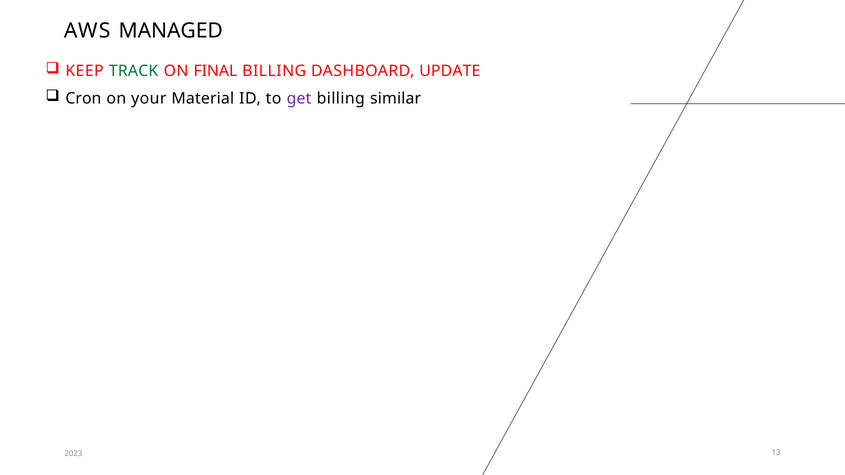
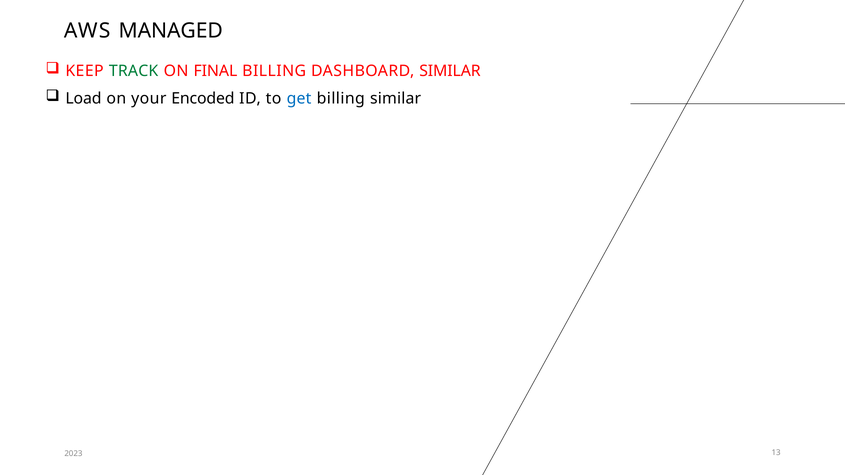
DASHBOARD UPDATE: UPDATE -> SIMILAR (450, 71)
Cron: Cron -> Load (83, 99)
Material: Material -> Encoded (203, 99)
get colour: purple -> blue (299, 99)
